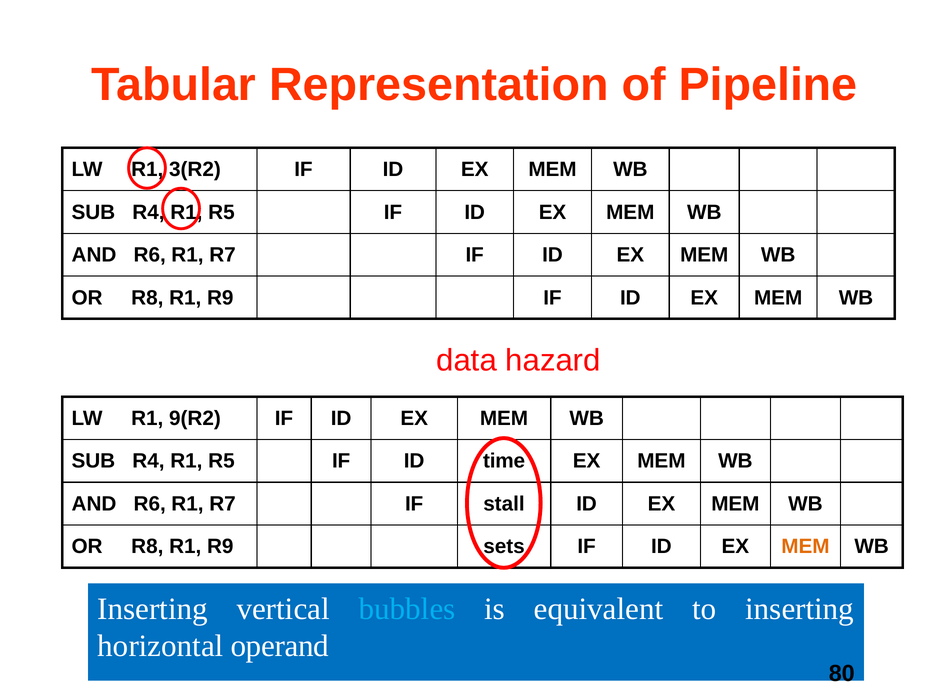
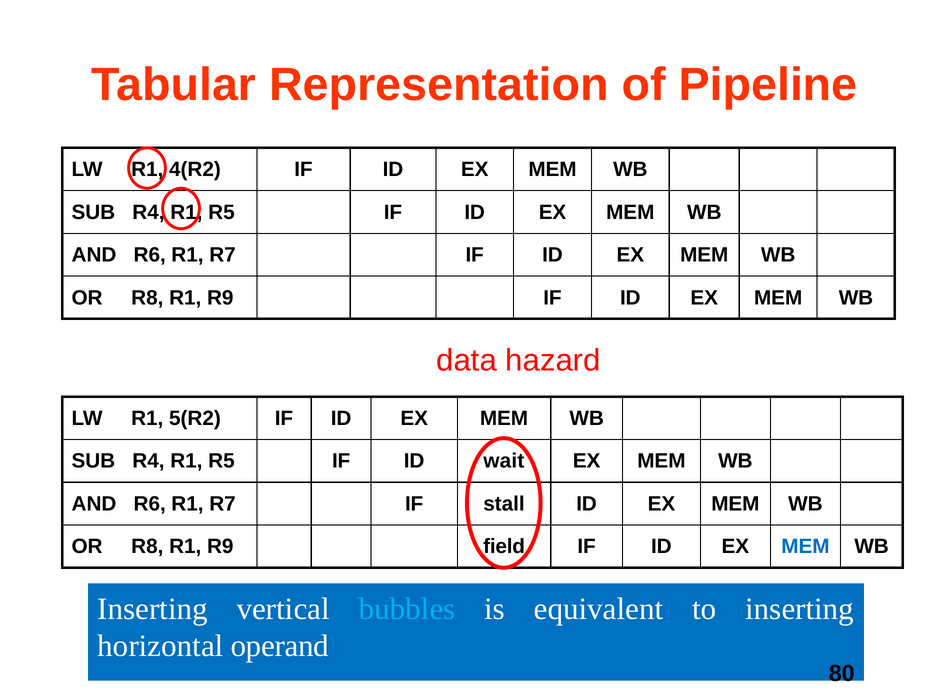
3(R2: 3(R2 -> 4(R2 (195, 170)
9(R2: 9(R2 -> 5(R2 (195, 419)
time: time -> wait (504, 461)
sets: sets -> field (504, 547)
MEM colour: orange -> blue (805, 547)
